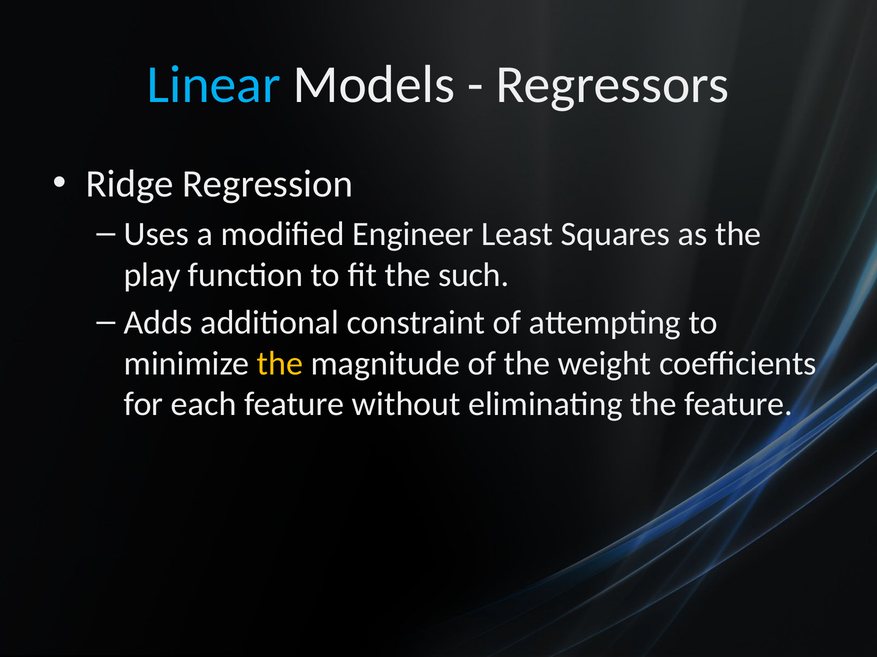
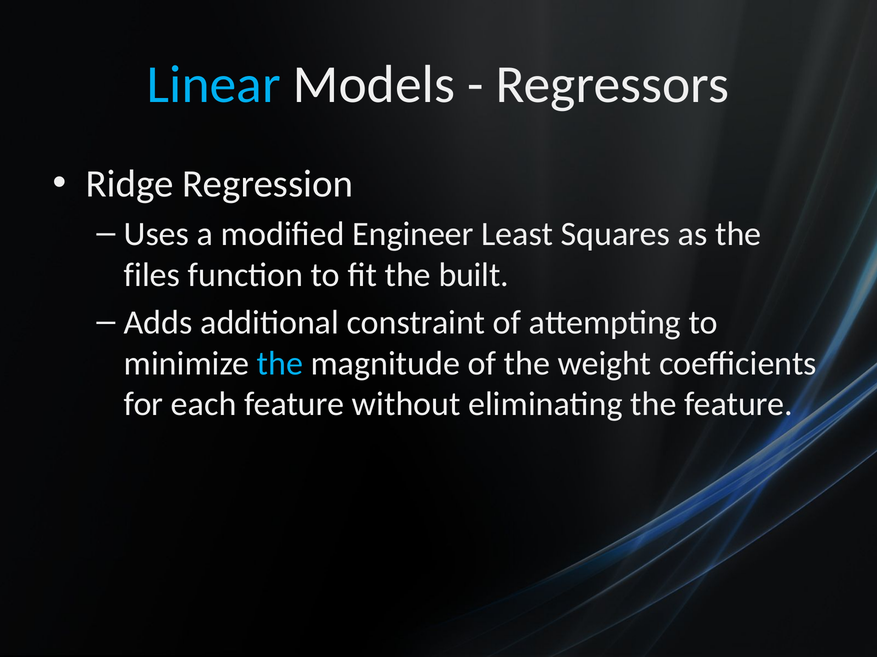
play: play -> files (152, 275)
such: such -> built (474, 275)
the colour: yellow -> light blue (280, 364)
